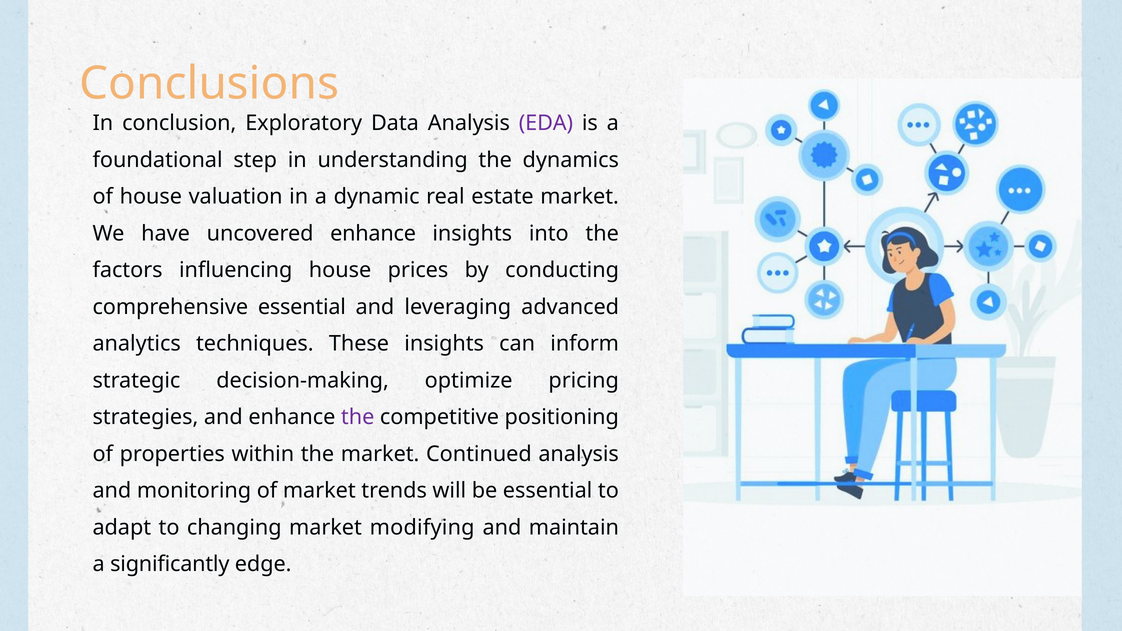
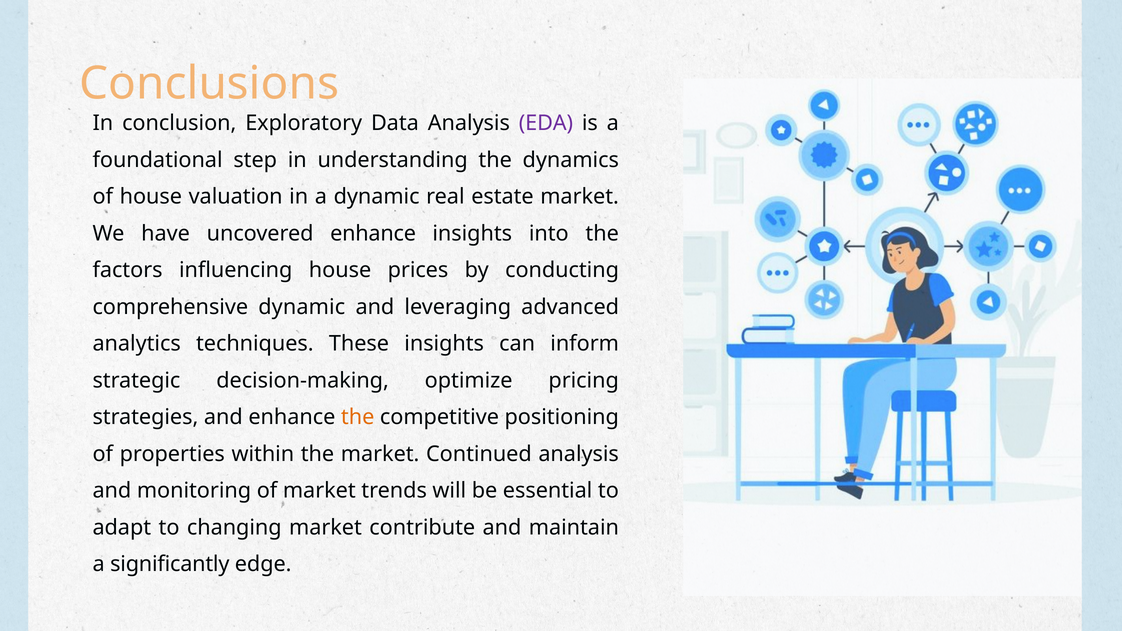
comprehensive essential: essential -> dynamic (302, 307)
the colour: purple -> orange (358, 417)
modifying: modifying -> contribute (422, 528)
